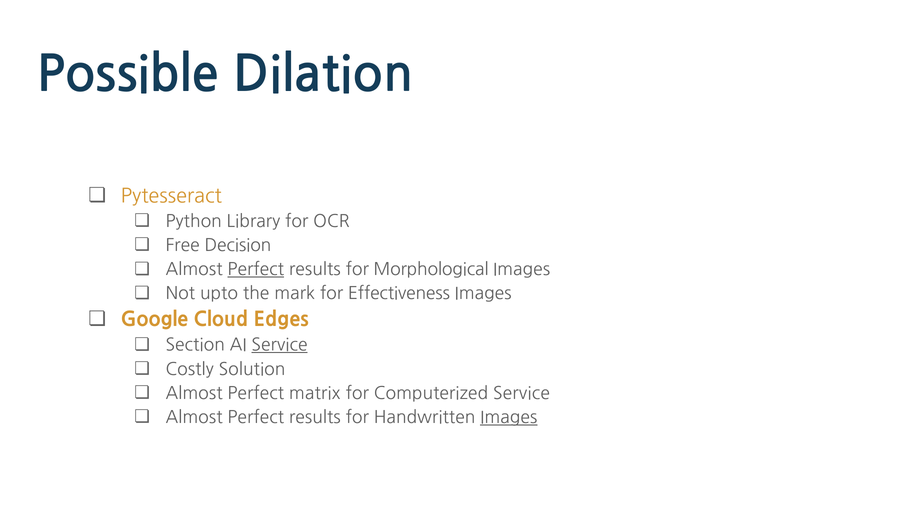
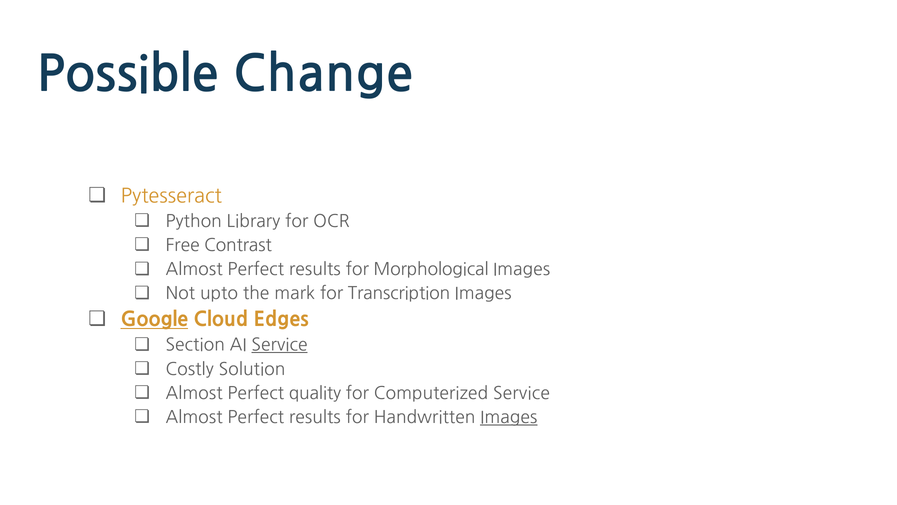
Dilation: Dilation -> Change (323, 75)
Decision: Decision -> Contrast (238, 245)
Perfect underline: present -> none (256, 269)
Effectiveness: Effectiveness -> Transcription (399, 293)
Google underline: none -> present (154, 320)
matrix: matrix -> quality (315, 393)
